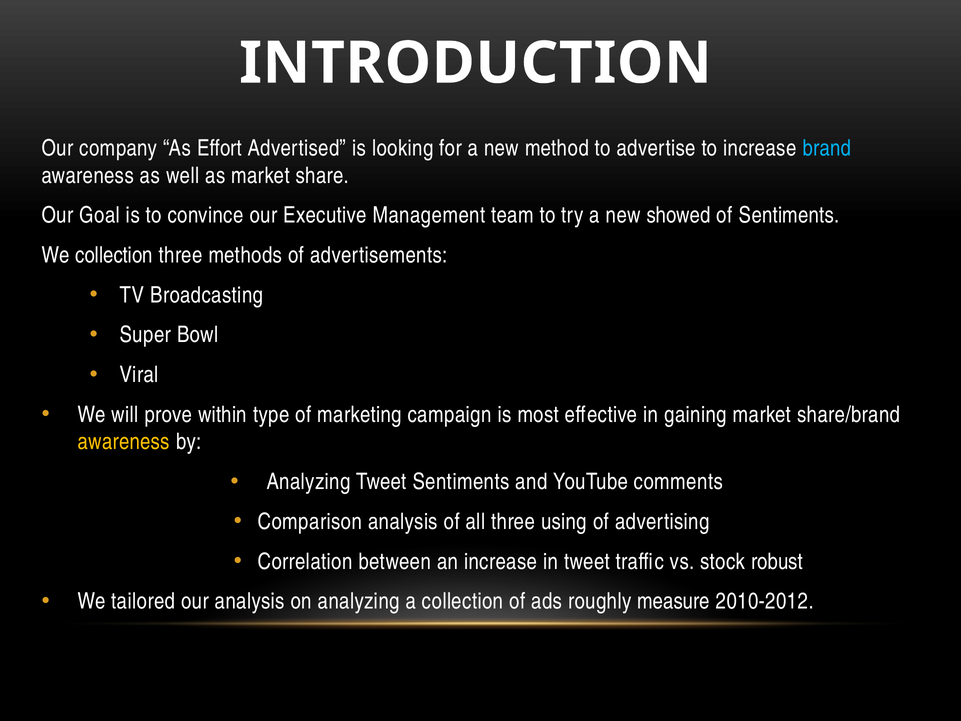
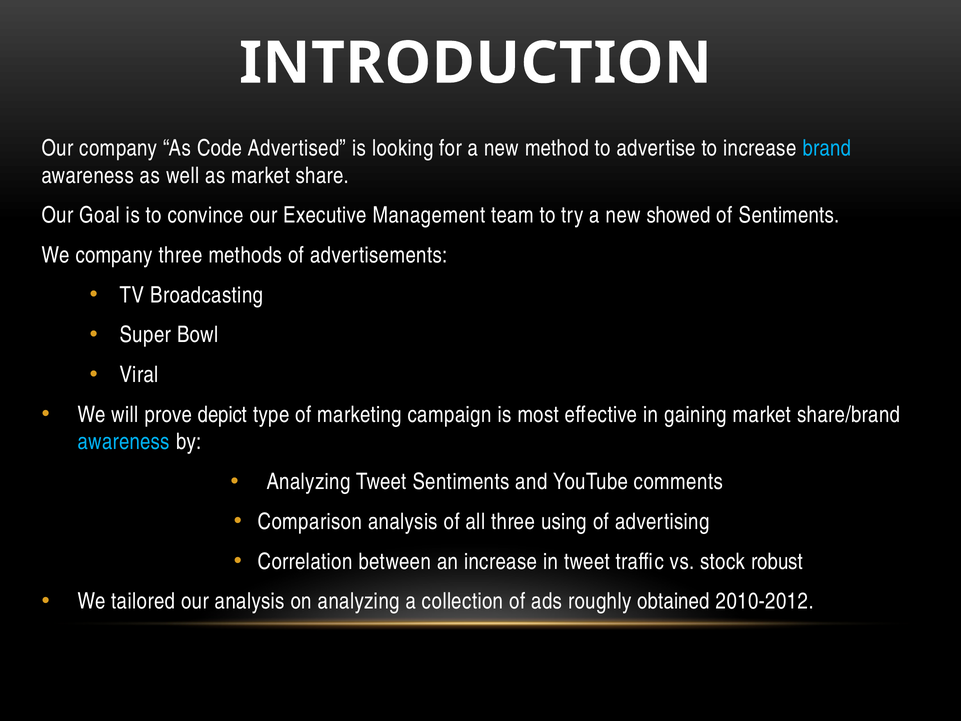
Effort: Effort -> Code (220, 148)
We collection: collection -> company (114, 255)
within: within -> depict (223, 415)
awareness colour: yellow -> light blue (124, 442)
measure: measure -> obtained (673, 601)
